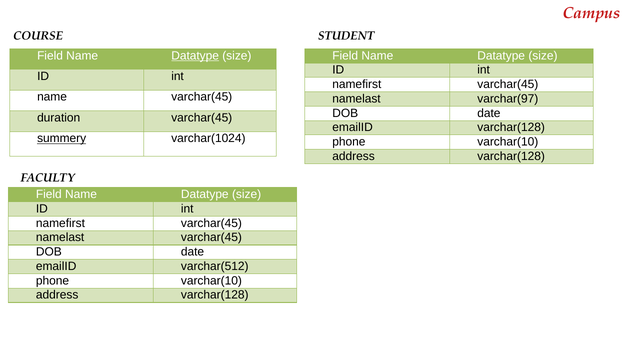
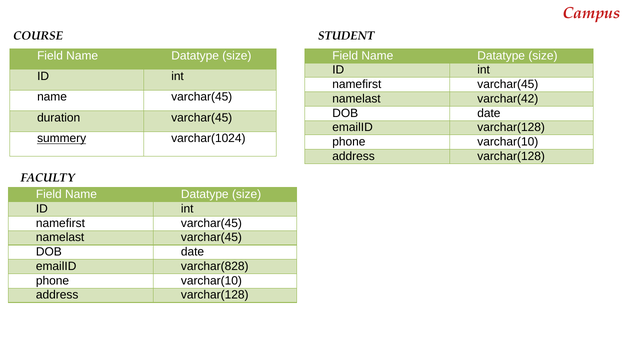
Datatype underline: present -> none (195, 55)
varchar(97: varchar(97 -> varchar(42 (508, 99)
varchar(512: varchar(512 -> varchar(828 (215, 266)
